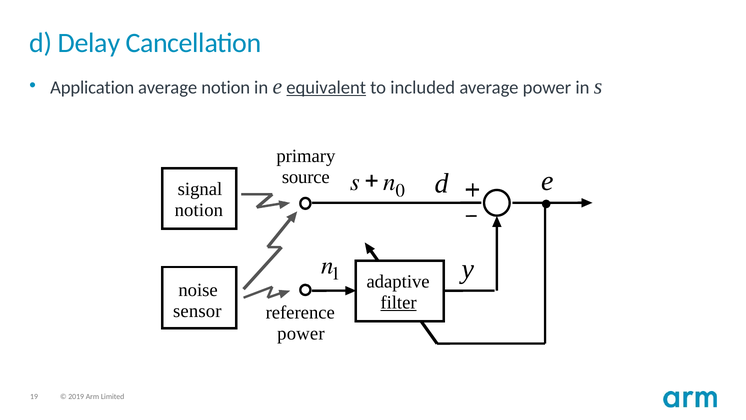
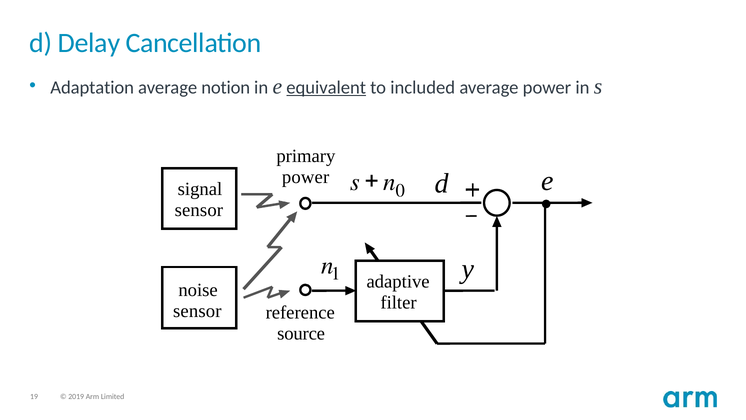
Application: Application -> Adaptation (92, 87)
source: source -> power (306, 177)
notion: notion -> sensor (199, 210)
filter underline: present -> none (399, 302)
power: power -> source (301, 333)
